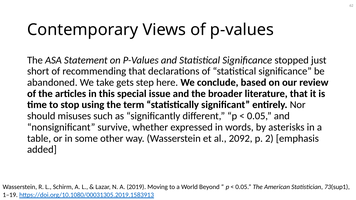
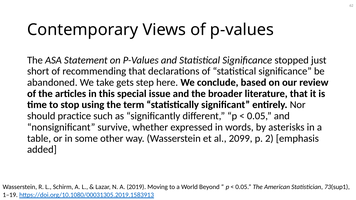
misuses: misuses -> practice (74, 116)
2092: 2092 -> 2099 (241, 139)
